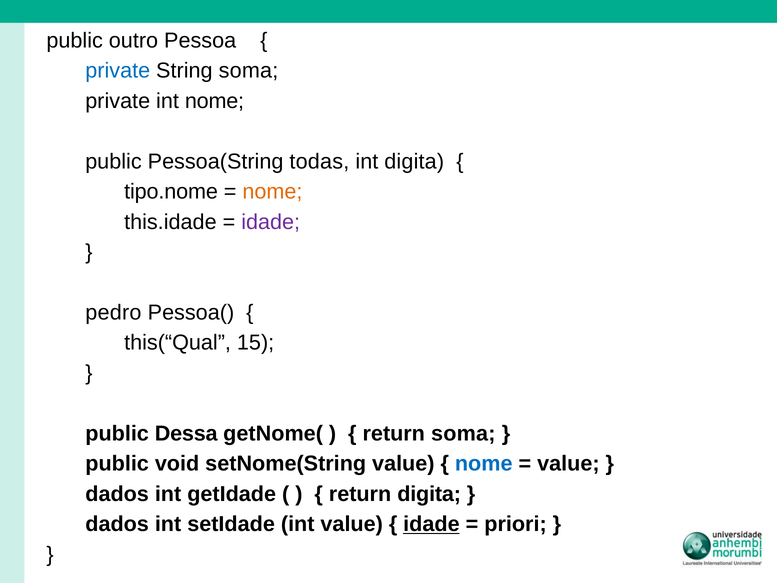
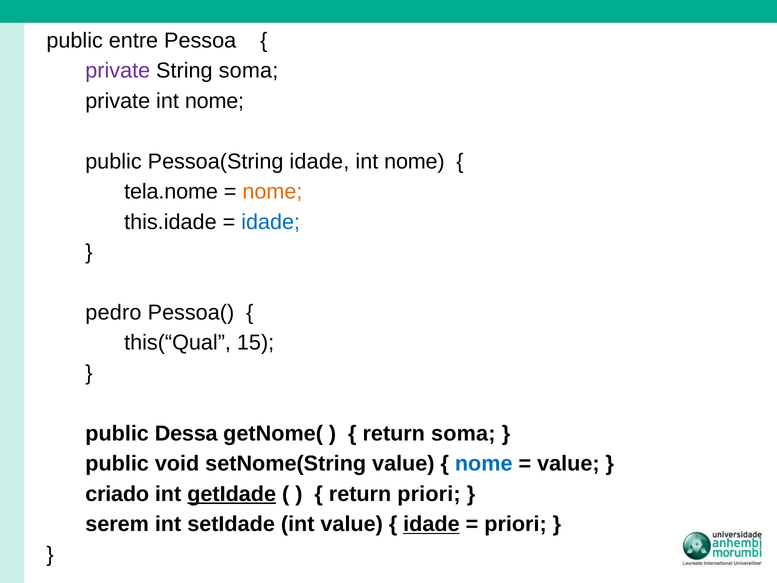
outro: outro -> entre (133, 40)
private colour: blue -> purple (118, 71)
Pessoa(String todas: todas -> idade (319, 161)
digita: digita -> nome (414, 161)
tipo.nome: tipo.nome -> tela.nome (171, 192)
idade colour: purple -> blue (271, 222)
dados: dados -> criado (117, 494)
getIdade underline: none -> present (232, 494)
return digita: digita -> priori (429, 494)
dados: dados -> serem (117, 524)
